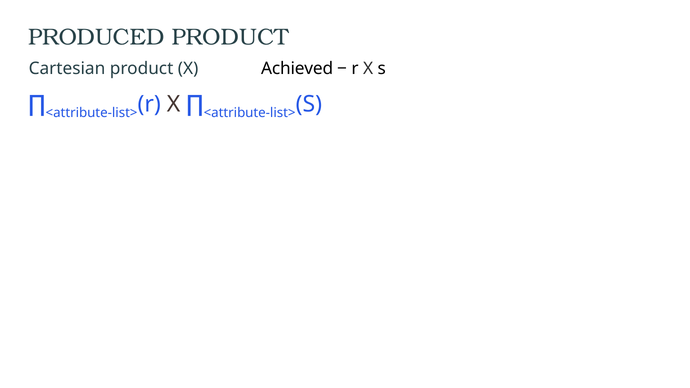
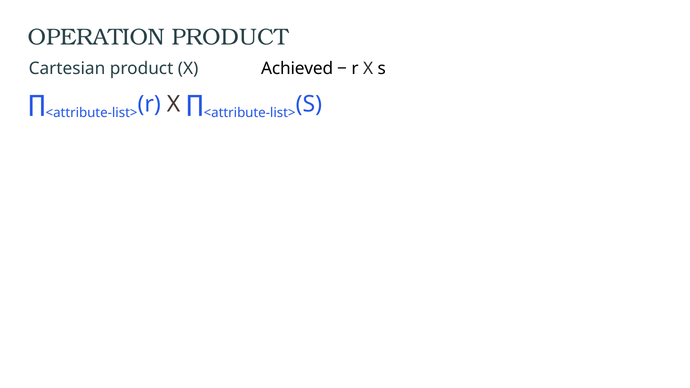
PRODUCED: PRODUCED -> OPERATION (96, 37)
